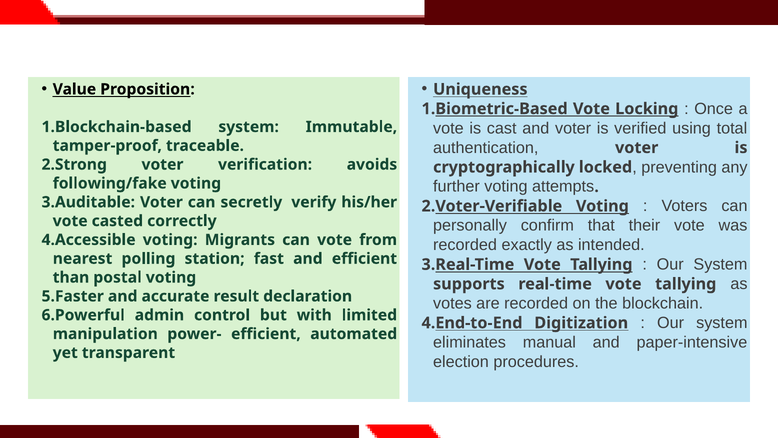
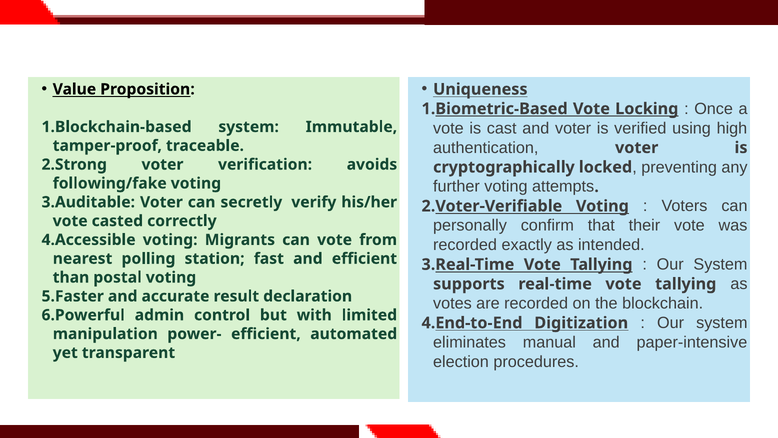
total: total -> high (732, 128)
